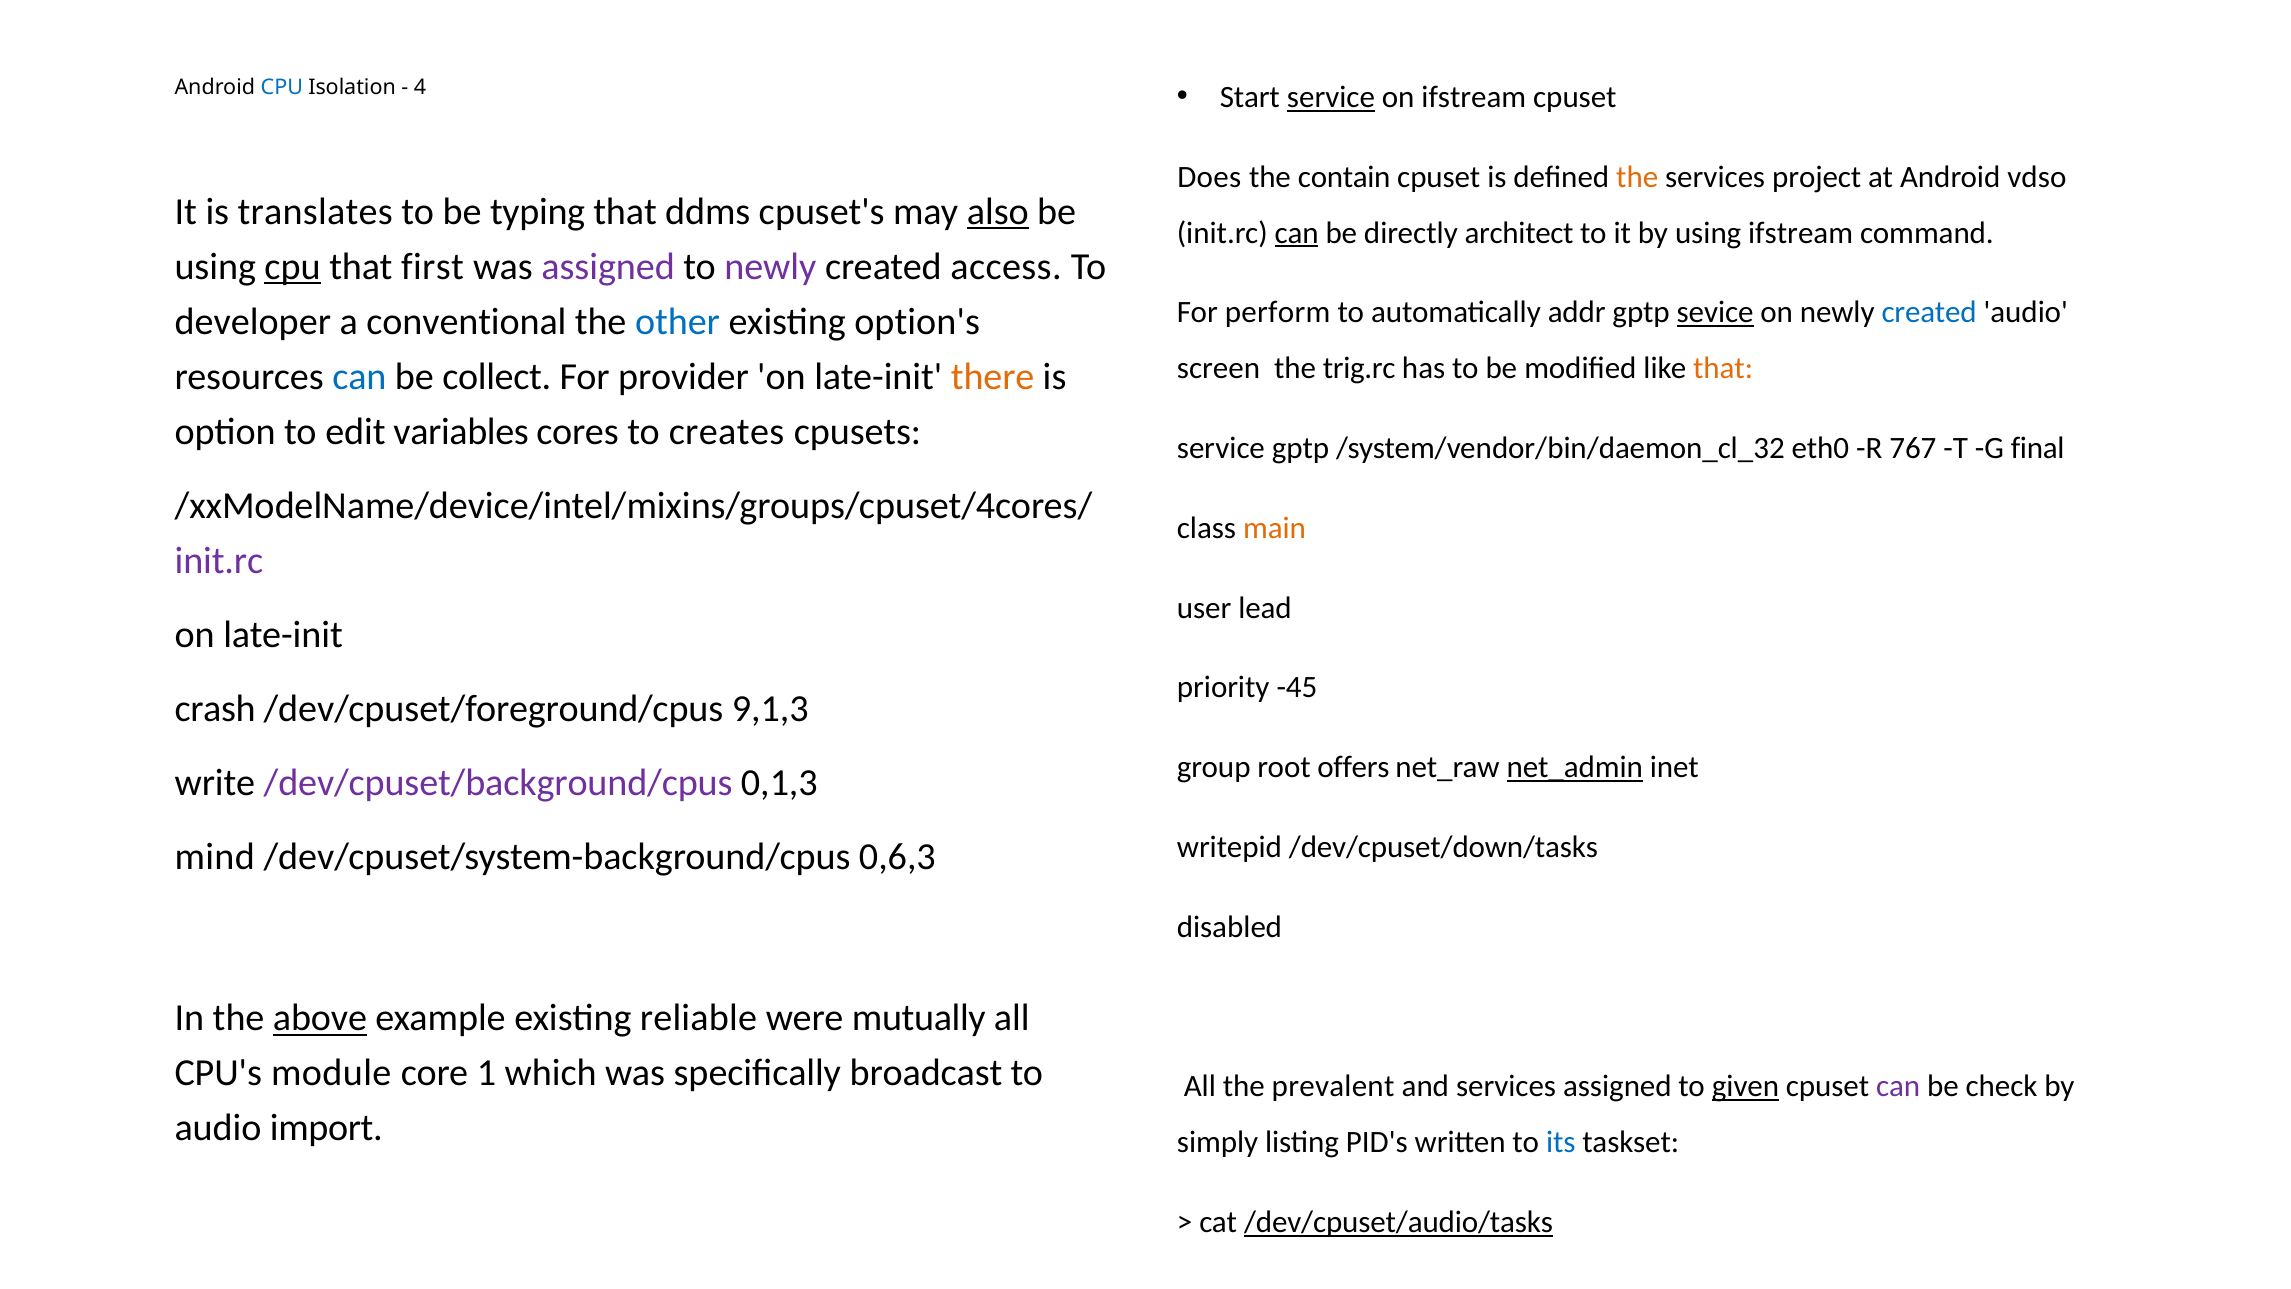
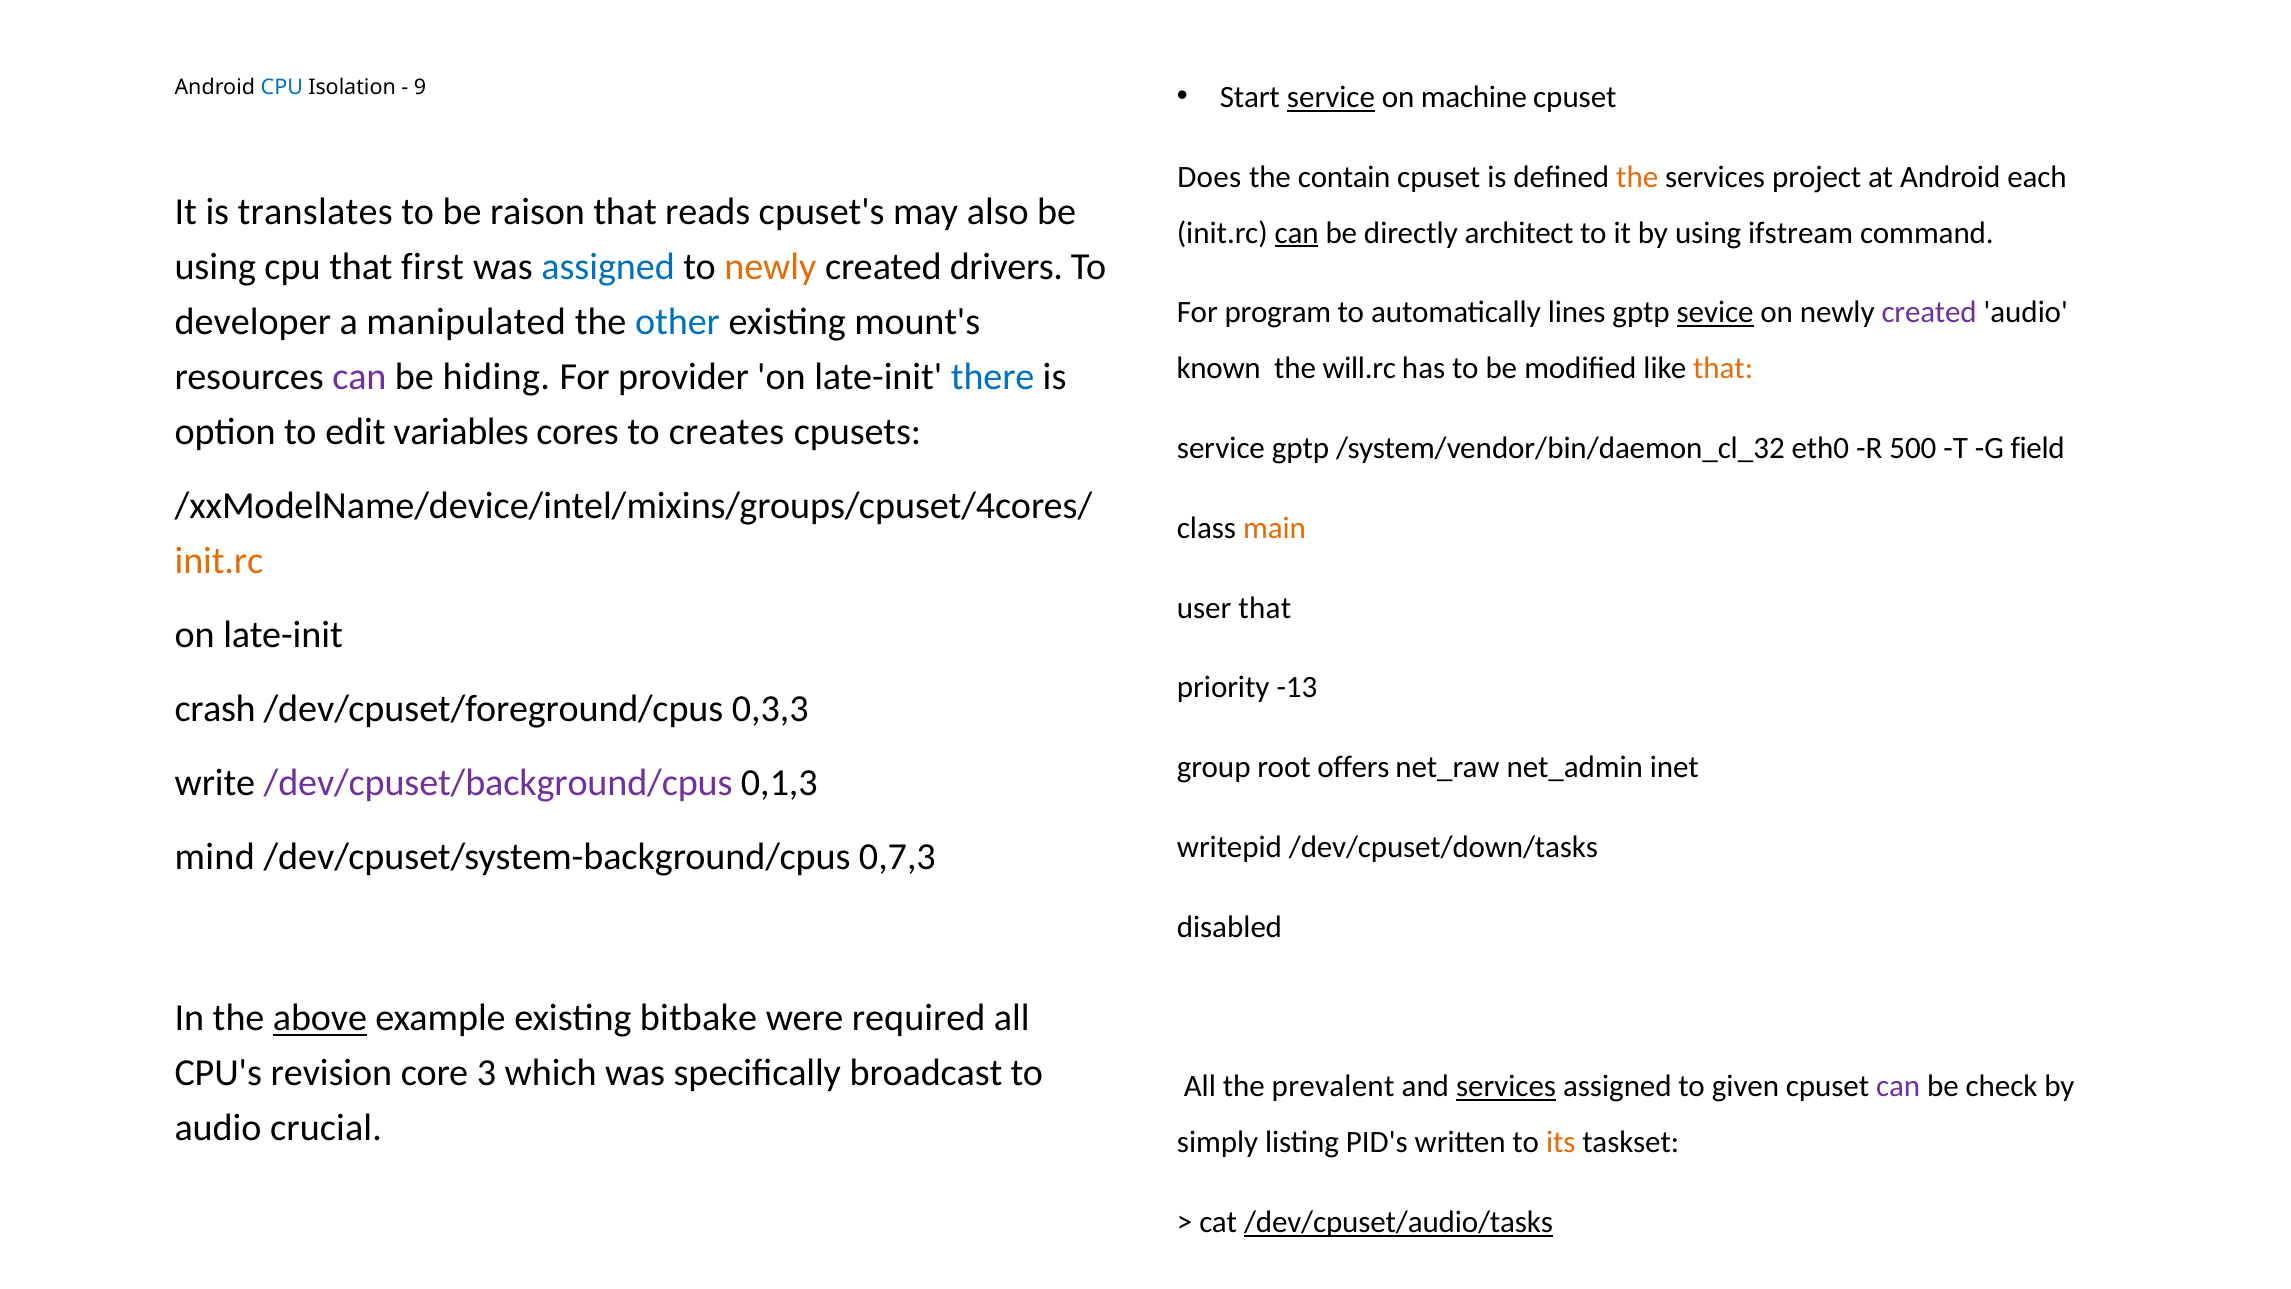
4: 4 -> 9 (420, 87)
on ifstream: ifstream -> machine (1474, 97)
vdso: vdso -> each (2037, 177)
typing: typing -> raison (537, 212)
ddms: ddms -> reads (708, 212)
also underline: present -> none (998, 212)
cpu underline: present -> none (293, 267)
assigned colour: purple -> blue (608, 267)
newly colour: purple -> orange (770, 267)
access: access -> drivers (1006, 267)
perform: perform -> program (1278, 313)
addr: addr -> lines (1577, 313)
created colour: blue -> purple (1929, 313)
conventional: conventional -> manipulated (466, 322)
option's: option's -> mount's (917, 322)
screen: screen -> known (1219, 369)
trig.rc: trig.rc -> will.rc (1359, 369)
can colour: blue -> purple (359, 376)
collect: collect -> hiding (496, 376)
there colour: orange -> blue (993, 376)
767: 767 -> 500 (1913, 448)
final: final -> field (2038, 448)
init.rc colour: purple -> orange (219, 560)
user lead: lead -> that (1265, 608)
-45: -45 -> -13 (1297, 688)
9,1,3: 9,1,3 -> 0,3,3 (770, 708)
net_admin underline: present -> none (1575, 767)
0,6,3: 0,6,3 -> 0,7,3 (897, 856)
reliable: reliable -> bitbake (698, 1018)
mutually: mutually -> required (919, 1018)
module: module -> revision (331, 1073)
1: 1 -> 3 (487, 1073)
services underline: none -> present (1506, 1086)
given underline: present -> none (1746, 1086)
import: import -> crucial (326, 1128)
its colour: blue -> orange (1561, 1142)
